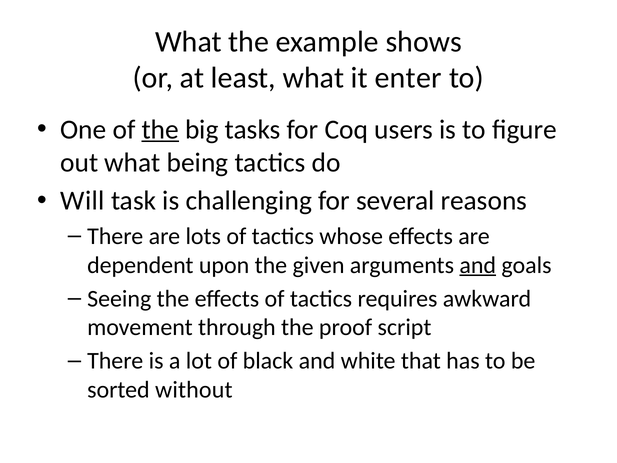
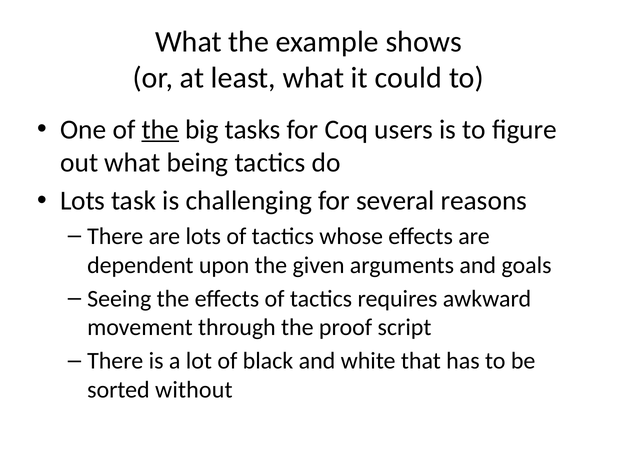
enter: enter -> could (408, 78)
Will: Will -> Lots (83, 201)
and underline: present -> none (478, 265)
